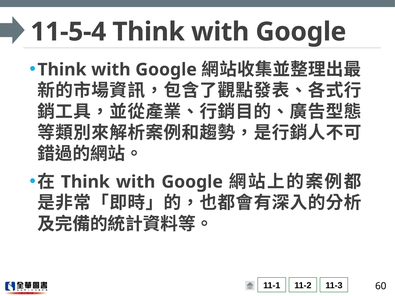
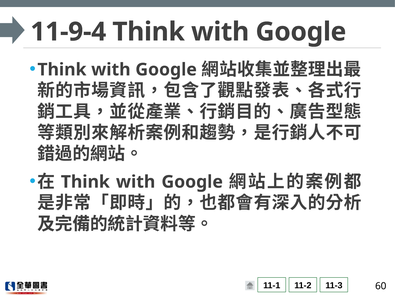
11-5-4: 11-5-4 -> 11-9-4 (68, 32)
